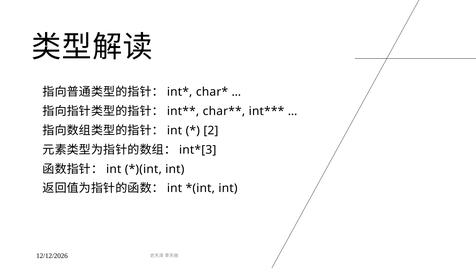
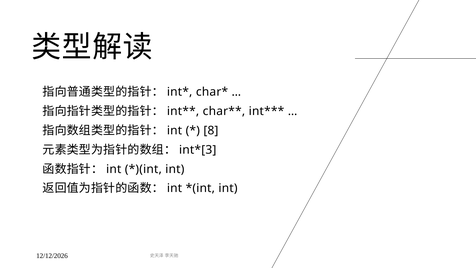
2: 2 -> 8 (211, 130)
